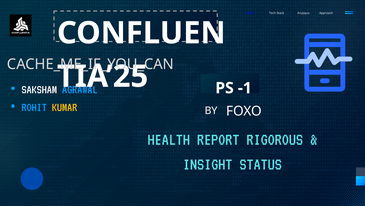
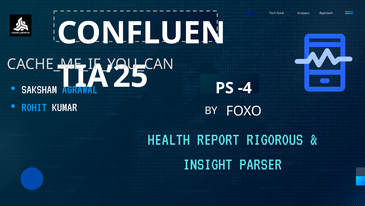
-1: -1 -> -4 (245, 88)
KUMAR colour: yellow -> white (65, 107)
STATUS: STATUS -> PARSER (261, 163)
